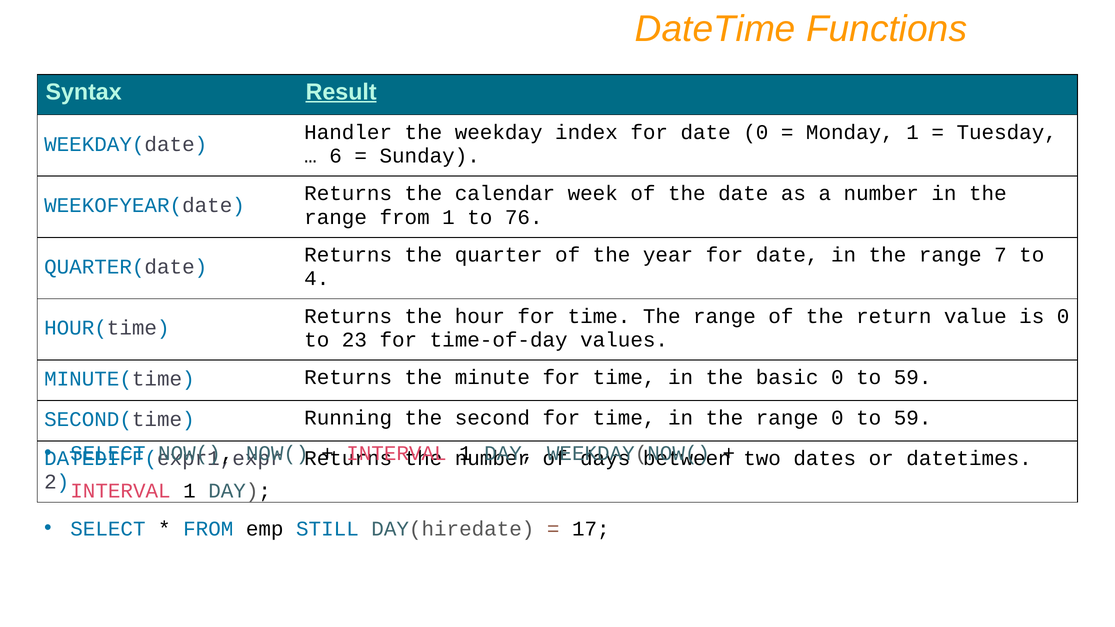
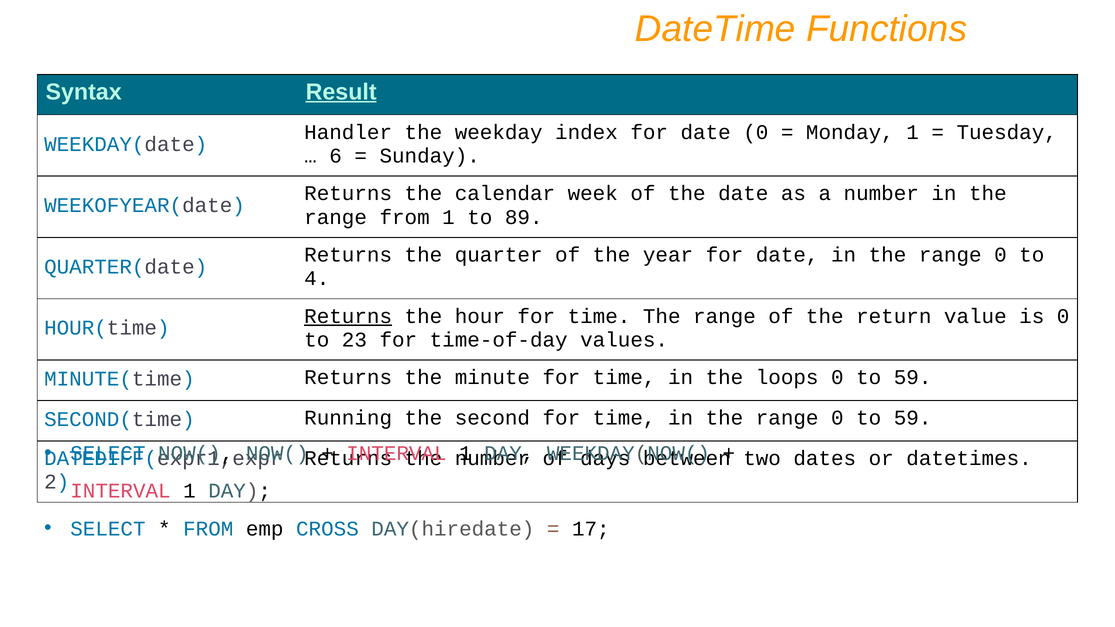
76: 76 -> 89 (524, 217)
7: 7 -> 0 (1000, 255)
Returns underline: none -> present (348, 316)
basic: basic -> loops (787, 378)
STILL: STILL -> CROSS (327, 529)
